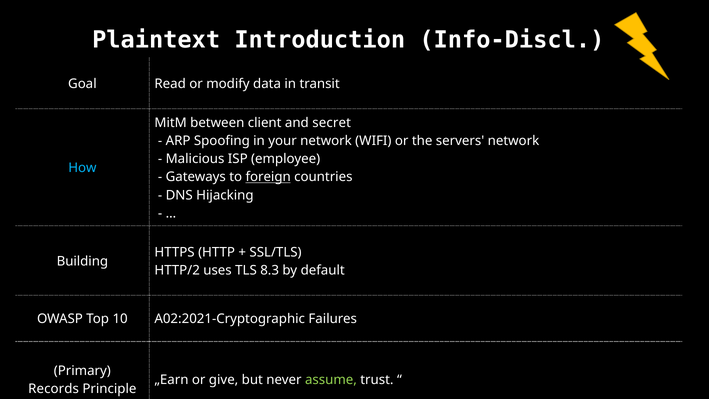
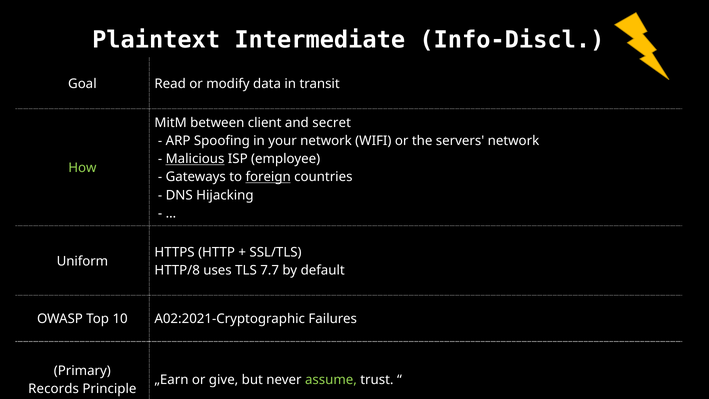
Introduction: Introduction -> Intermediate (320, 40)
Malicious underline: none -> present (195, 159)
How colour: light blue -> light green (82, 168)
Building: Building -> Uniform (82, 261)
HTTP/2: HTTP/2 -> HTTP/8 (177, 270)
8.3: 8.3 -> 7.7 (270, 270)
